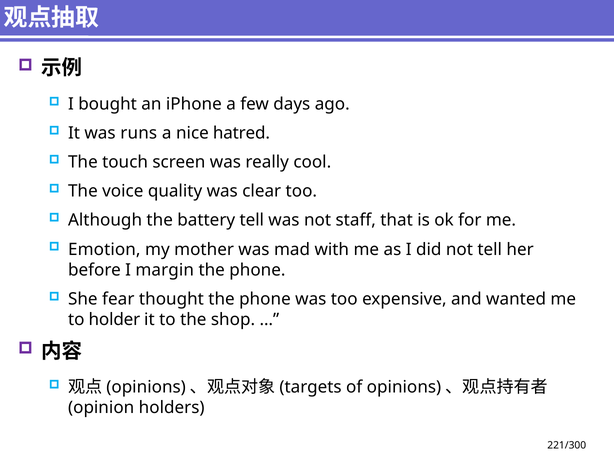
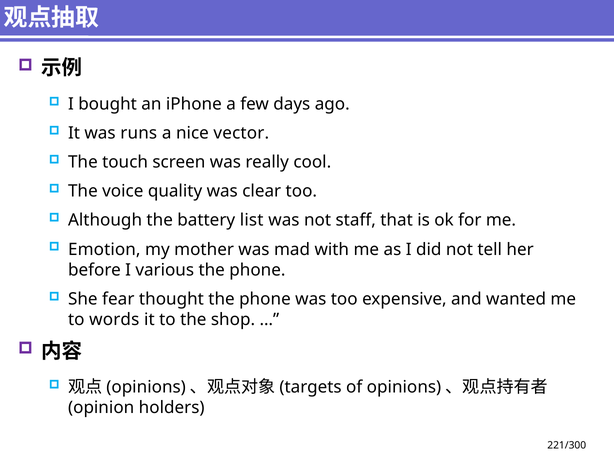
hatred: hatred -> vector (241, 133)
battery tell: tell -> list (252, 220)
margin: margin -> various (165, 270)
holder: holder -> words (114, 319)
